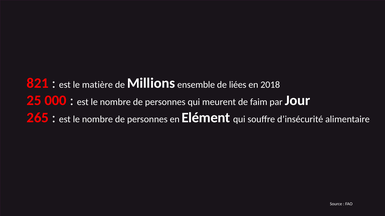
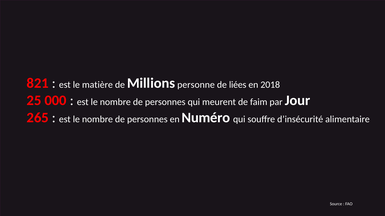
ensemble: ensemble -> personne (196, 85)
Elément: Elément -> Numéro (206, 118)
